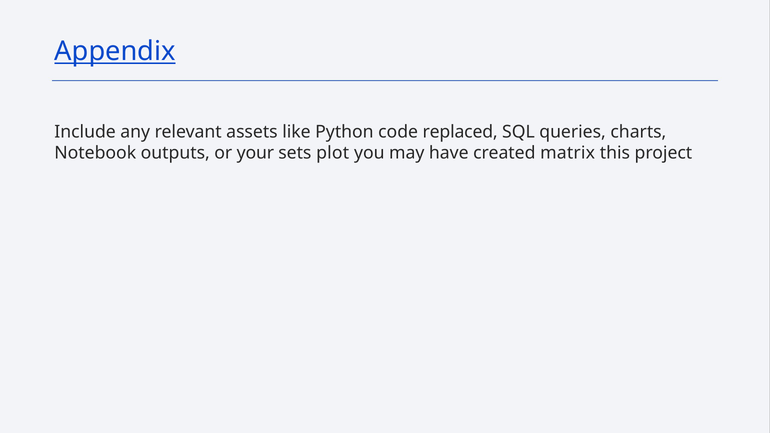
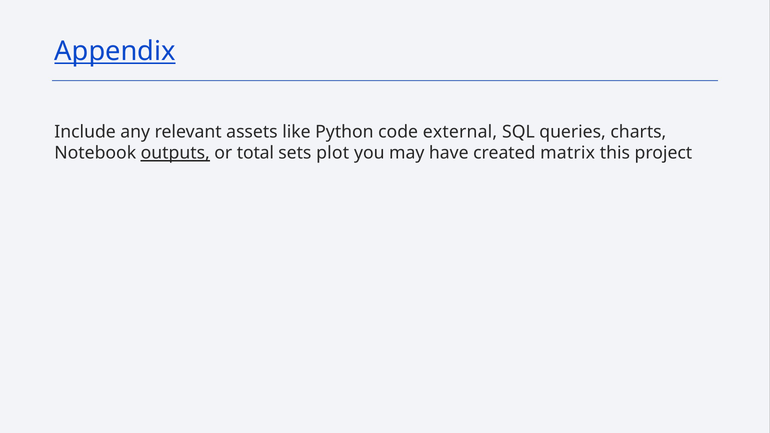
replaced: replaced -> external (460, 132)
outputs underline: none -> present (175, 153)
your: your -> total (255, 153)
